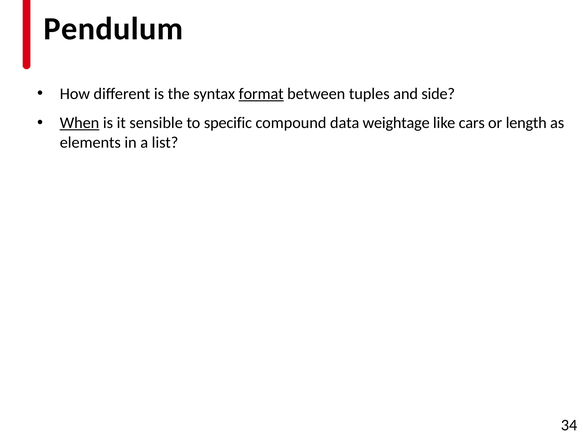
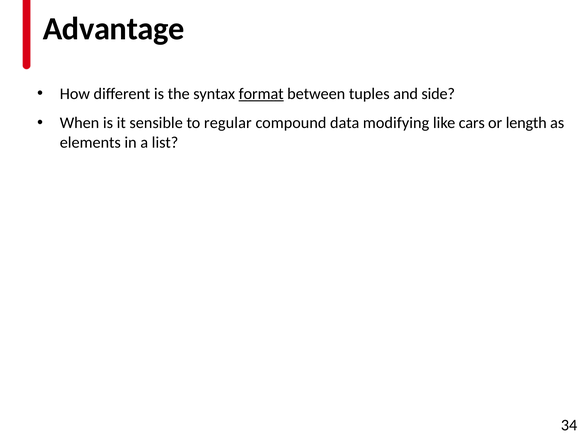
Pendulum: Pendulum -> Advantage (114, 29)
When underline: present -> none (80, 123)
specific: specific -> regular (228, 123)
weightage: weightage -> modifying (396, 123)
